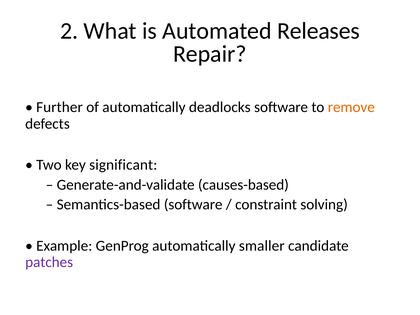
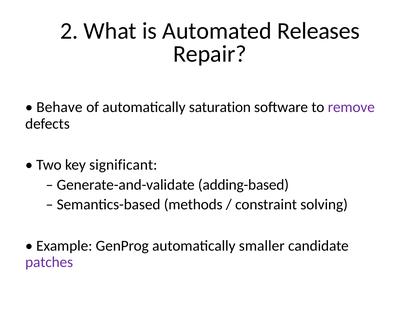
Further: Further -> Behave (59, 107)
deadlocks: deadlocks -> saturation (220, 107)
remove colour: orange -> purple (351, 107)
causes-based: causes-based -> adding-based (243, 185)
Semantics-based software: software -> methods (193, 204)
